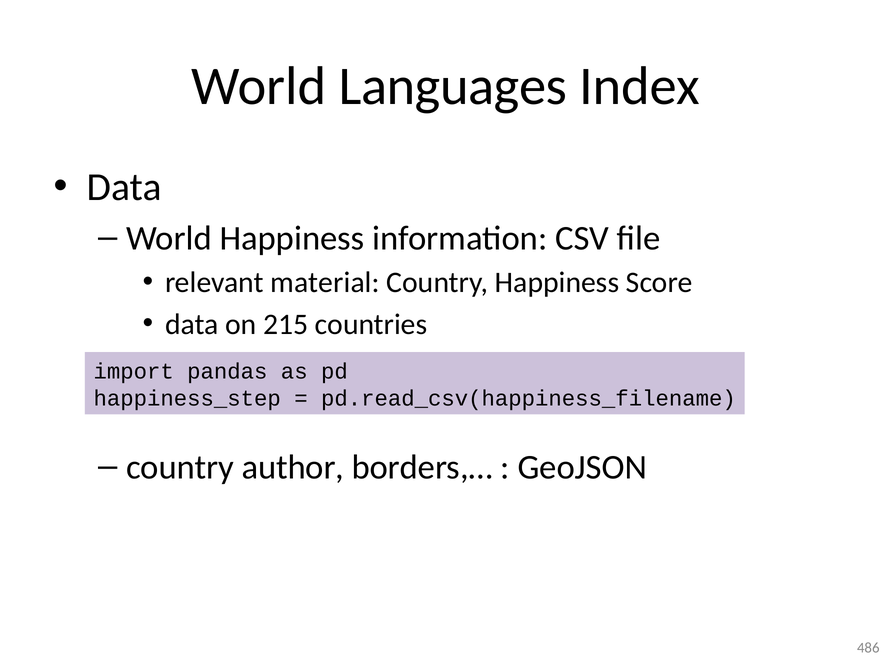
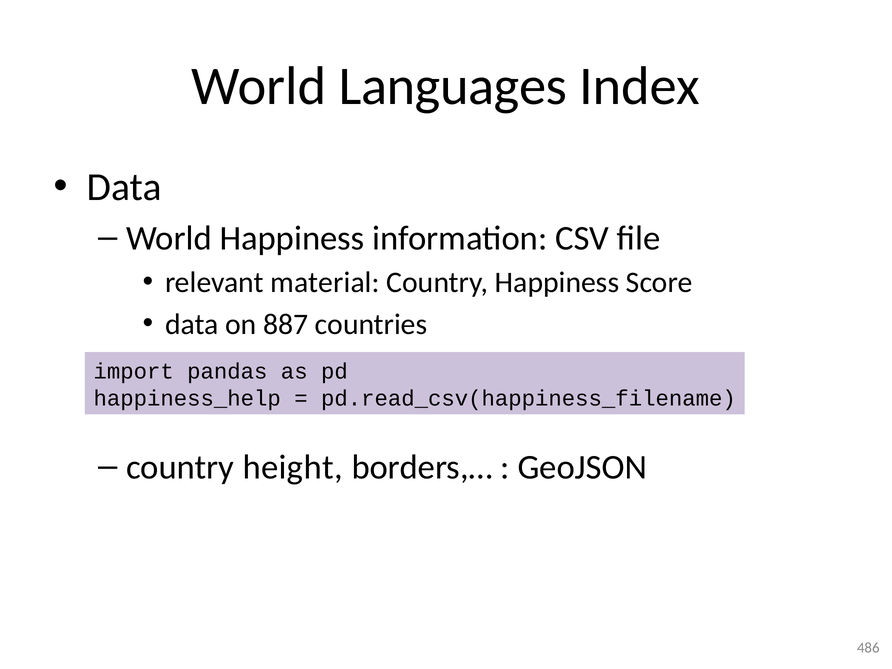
215: 215 -> 887 (286, 324)
happiness_step: happiness_step -> happiness_help (187, 398)
author: author -> height (293, 467)
